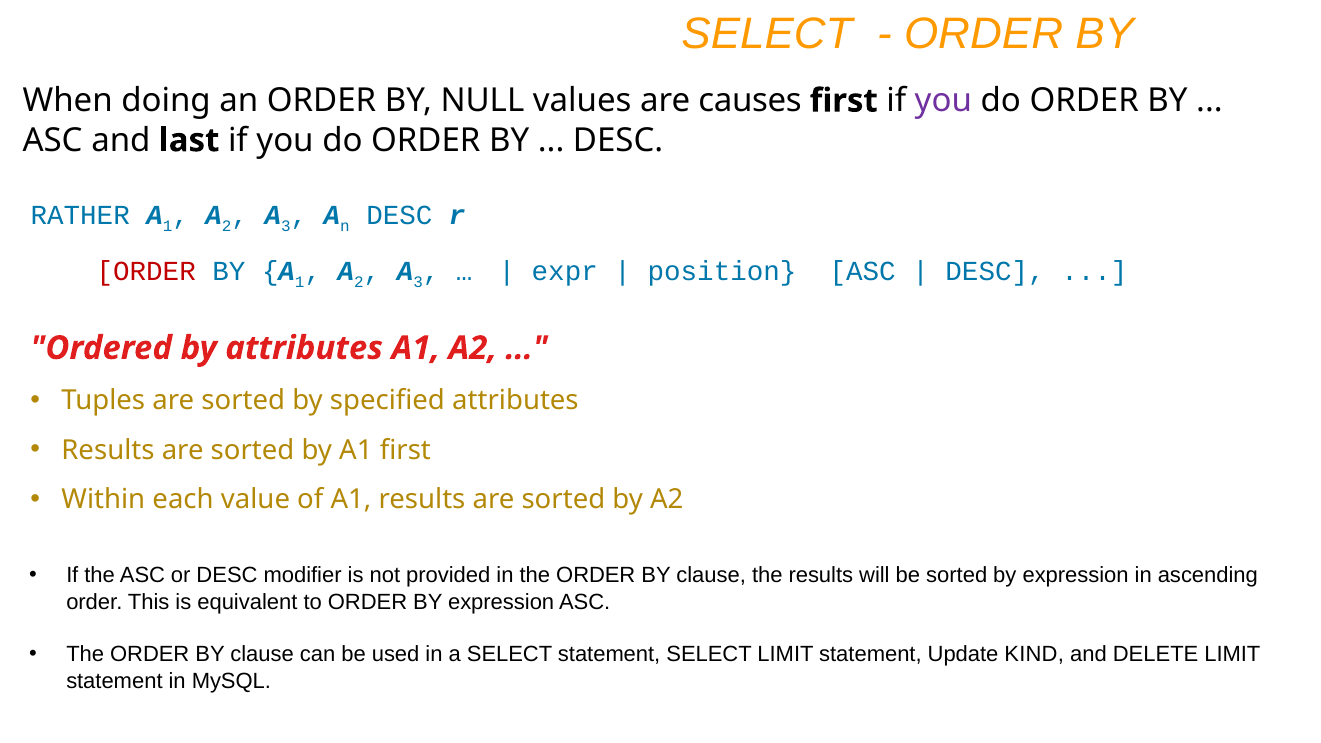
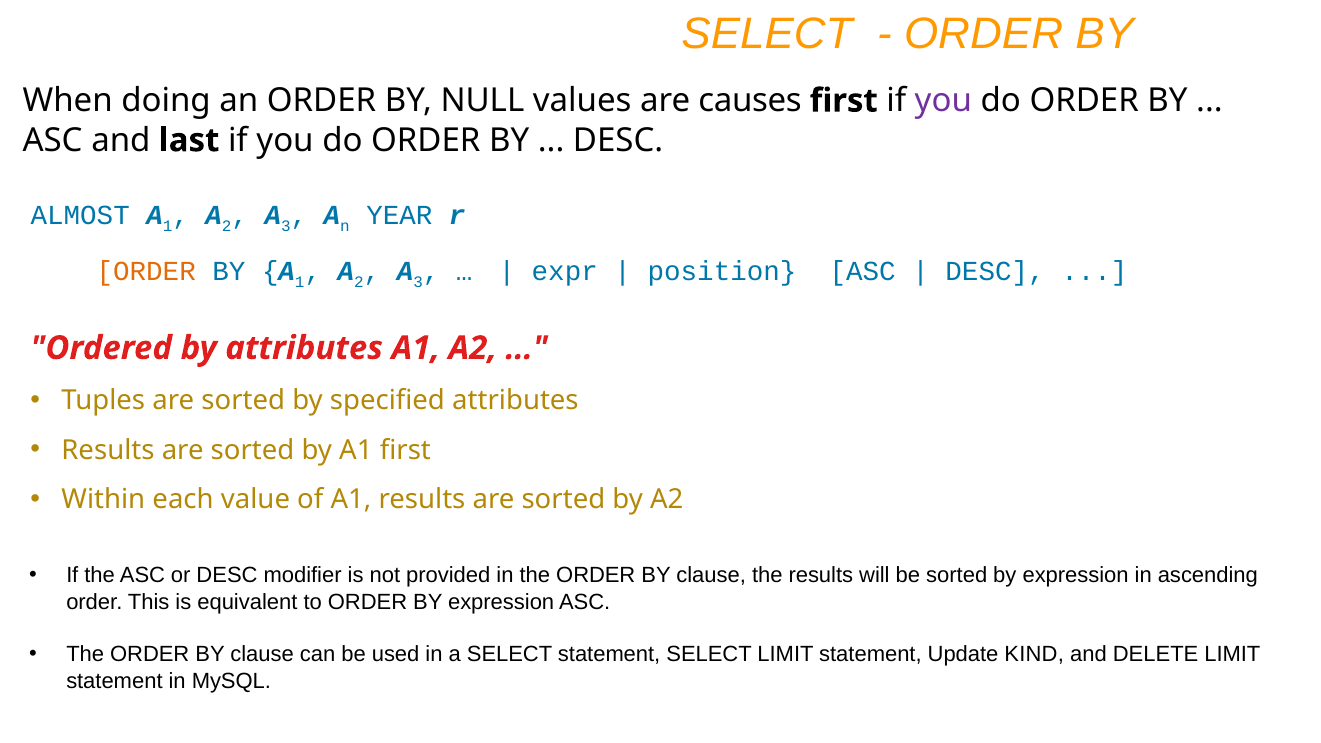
RATHER: RATHER -> ALMOST (80, 215)
DESC: DESC -> YEAR (399, 215)
ORDER colour: red -> orange (146, 271)
